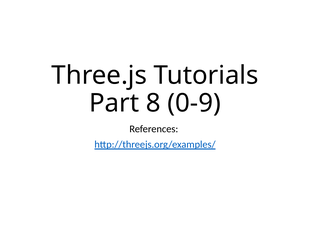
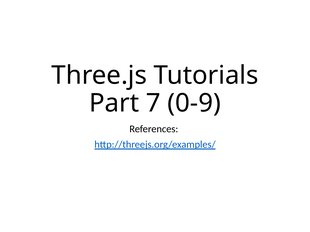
8: 8 -> 7 (153, 103)
